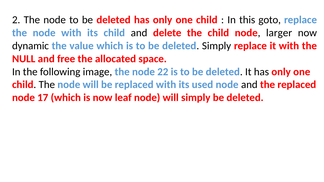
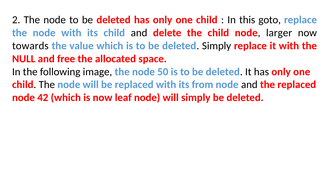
dynamic: dynamic -> towards (30, 46)
22: 22 -> 50 (163, 72)
used: used -> from (203, 85)
17: 17 -> 42 (43, 98)
